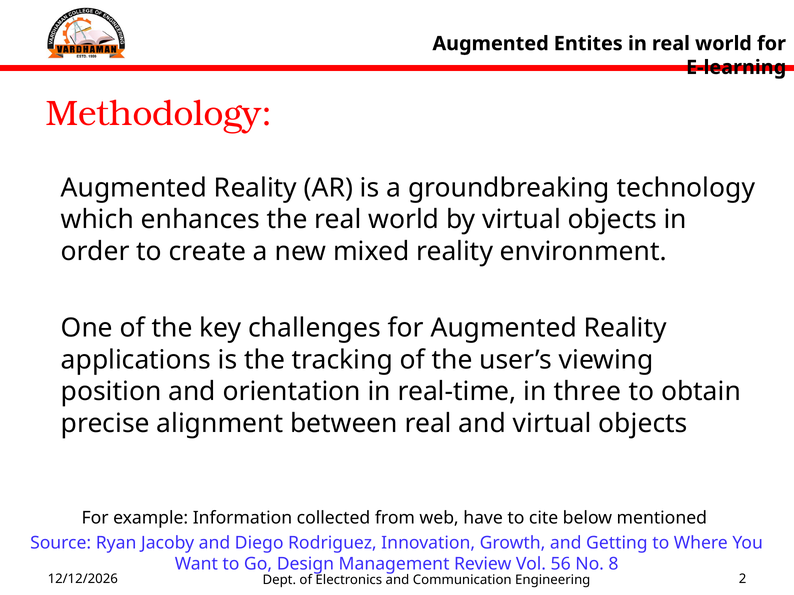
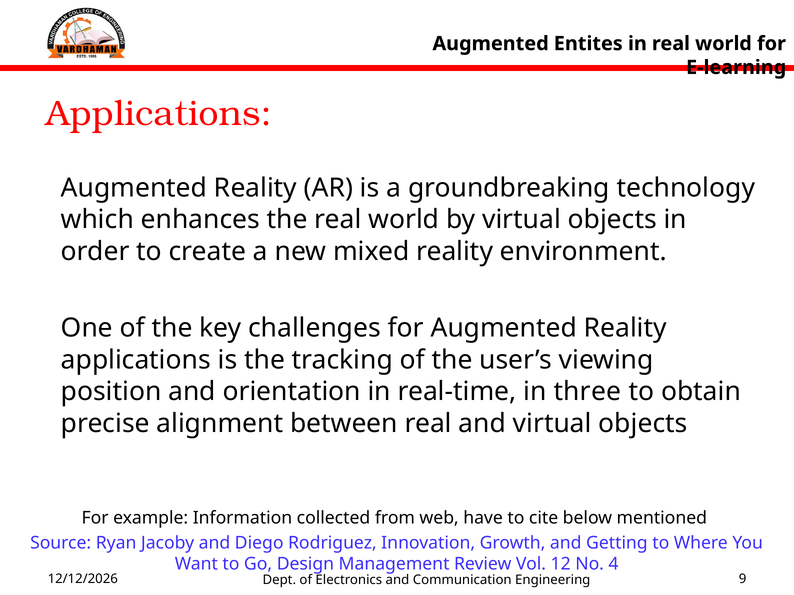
Methodology: Methodology -> Applications (159, 114)
56: 56 -> 12 (561, 564)
8: 8 -> 4 (614, 564)
2: 2 -> 9 (743, 579)
